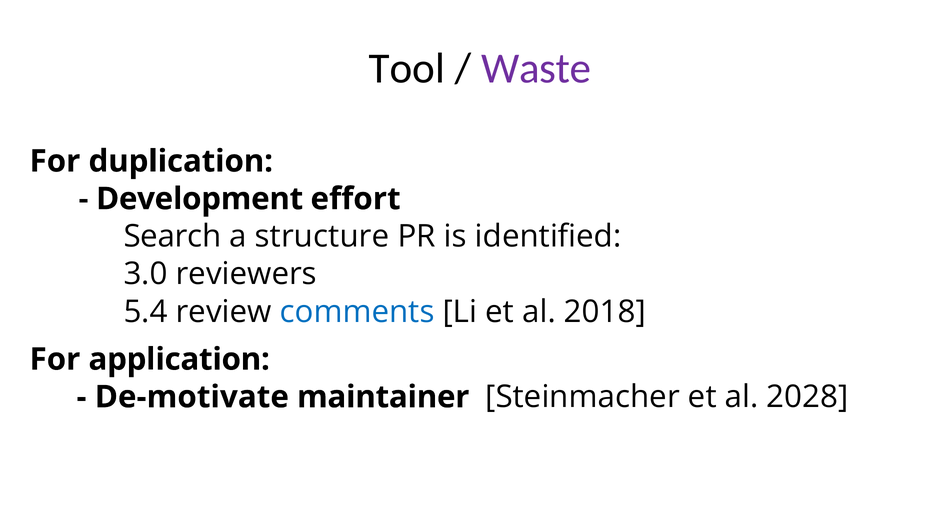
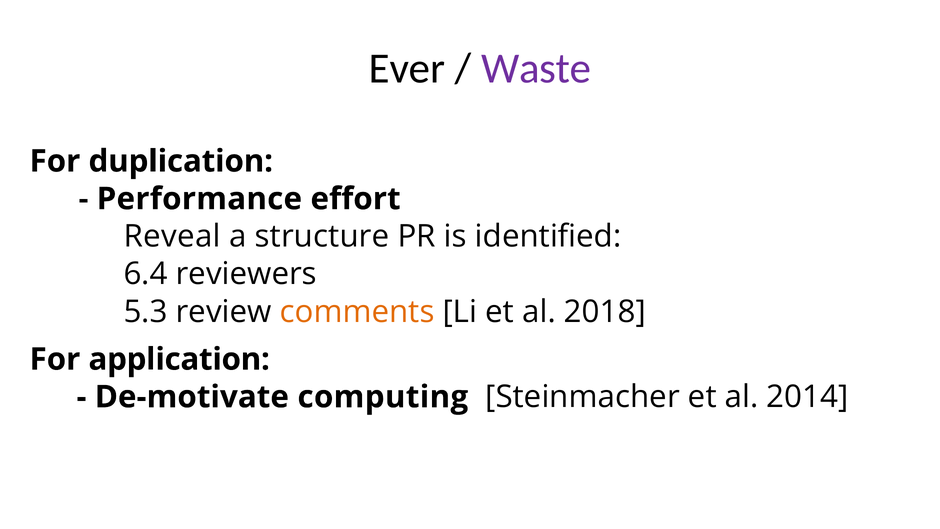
Tool: Tool -> Ever (407, 68)
Development: Development -> Performance (199, 199)
Search: Search -> Reveal (172, 236)
3.0: 3.0 -> 6.4 (146, 274)
5.4: 5.4 -> 5.3 (146, 312)
comments colour: blue -> orange (357, 312)
maintainer: maintainer -> computing (383, 397)
2028: 2028 -> 2014 (807, 397)
